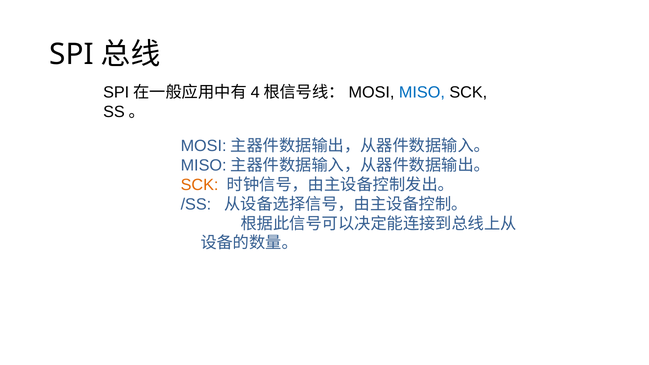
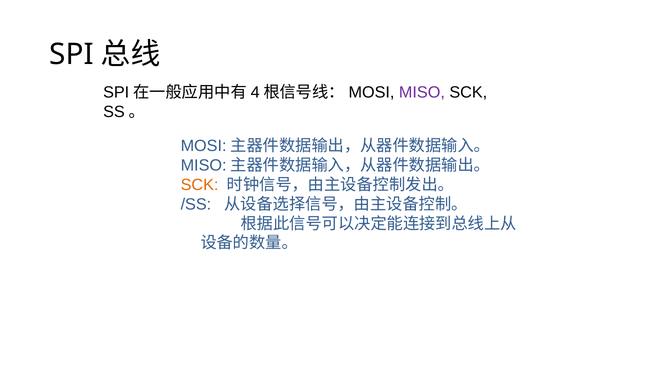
MISO colour: blue -> purple (422, 92)
